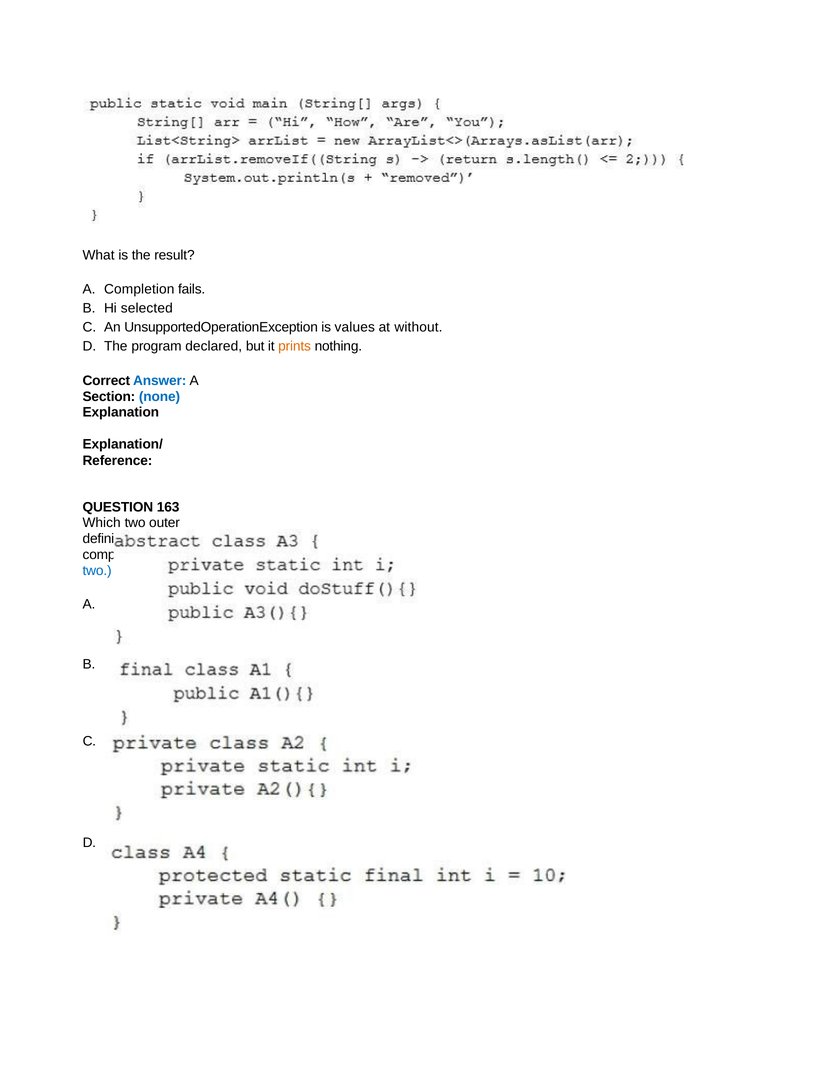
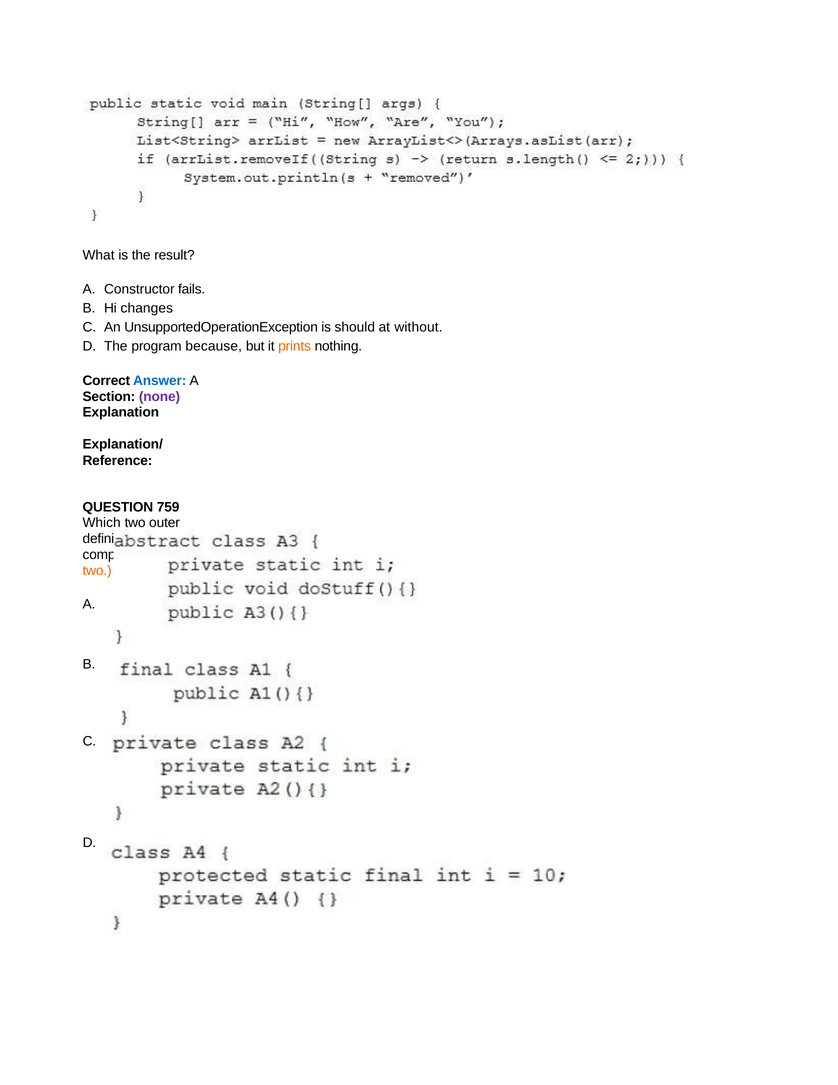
Completion: Completion -> Constructor (139, 289)
selected: selected -> changes (147, 308)
values: values -> should (355, 327)
declared: declared -> because (214, 346)
none colour: blue -> purple (160, 396)
163: 163 -> 759 (168, 507)
two colour: blue -> orange (97, 570)
